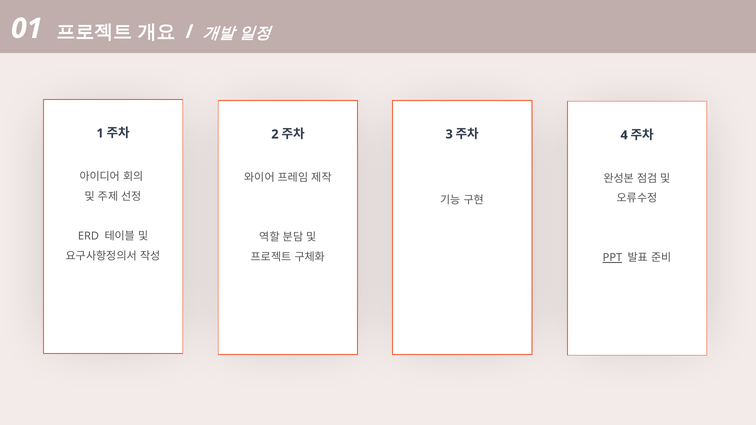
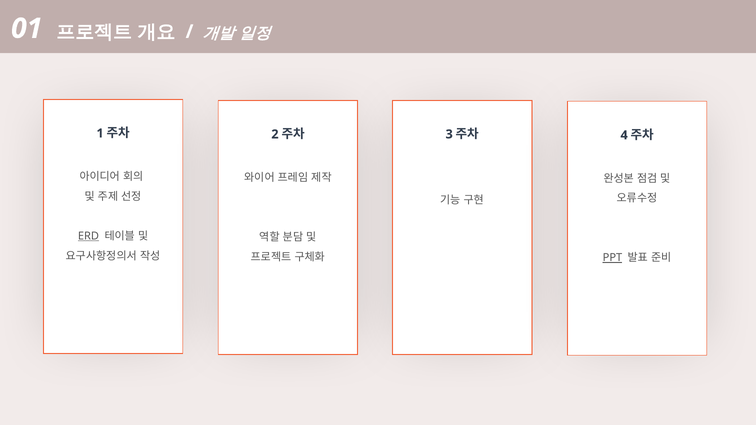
ERD underline: none -> present (88, 236)
